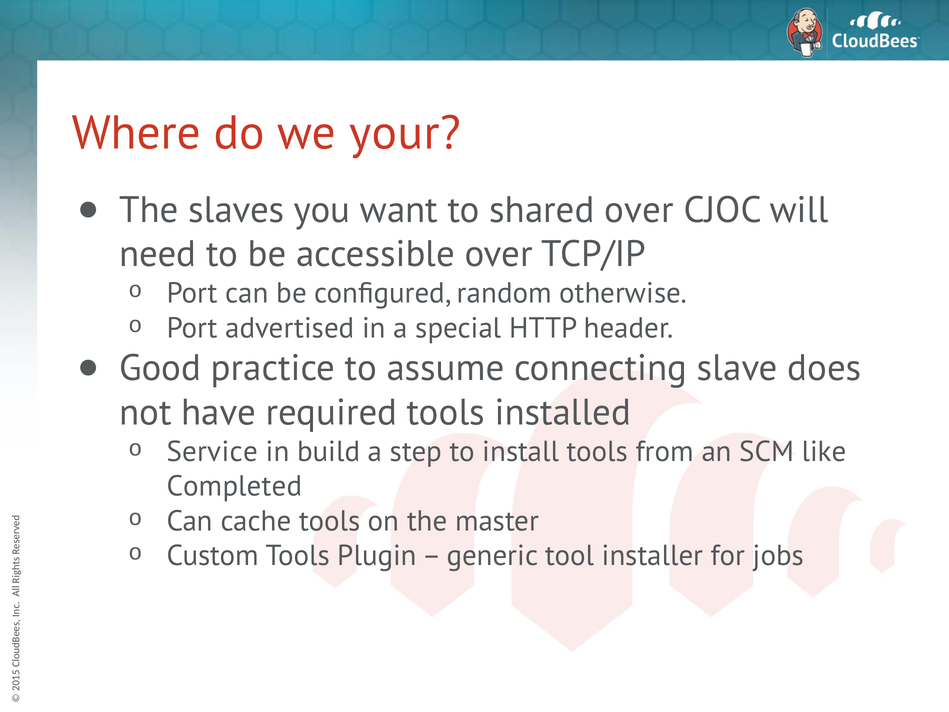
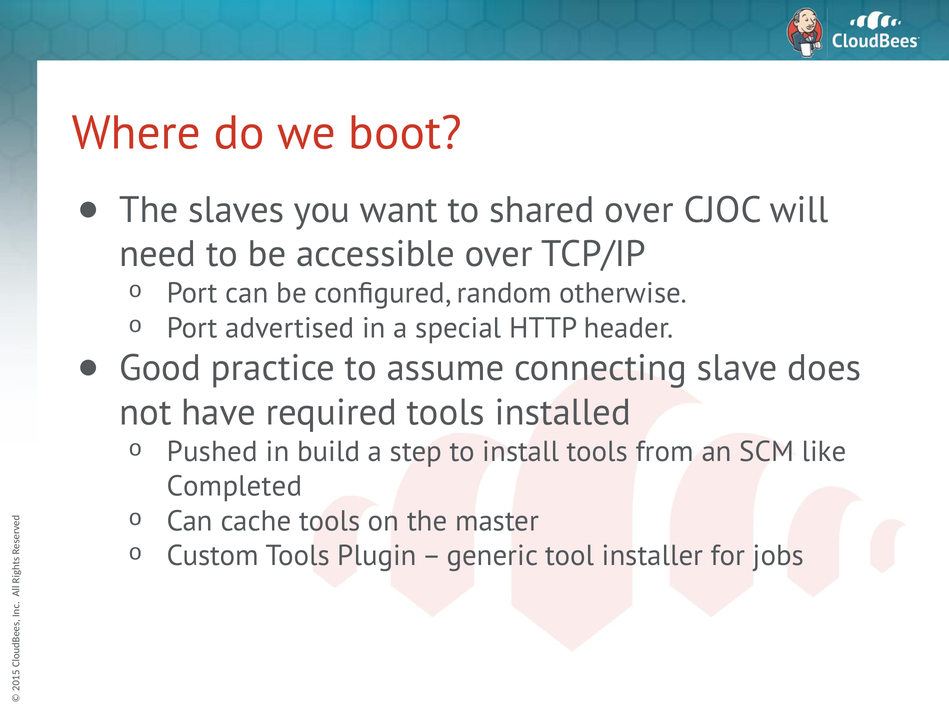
your: your -> boot (405, 133)
Service: Service -> Pushed (212, 451)
